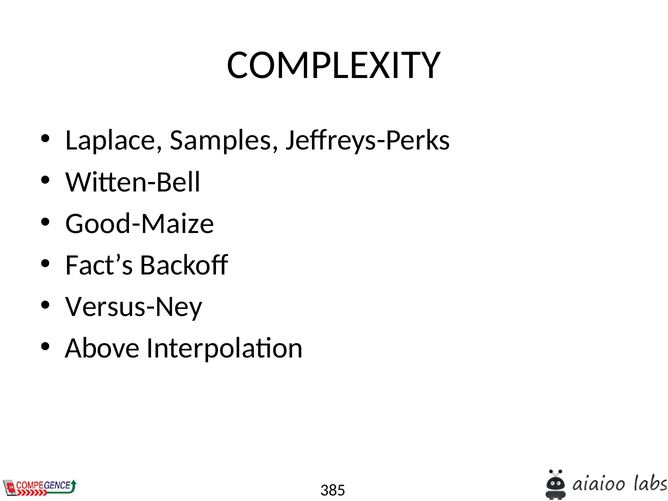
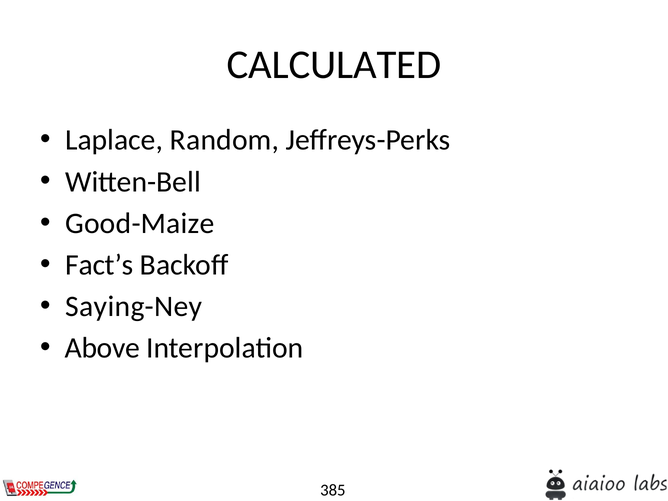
COMPLEXITY: COMPLEXITY -> CALCULATED (334, 65)
Samples: Samples -> Random (224, 140)
Versus-Ney: Versus-Ney -> Saying-Ney (134, 306)
